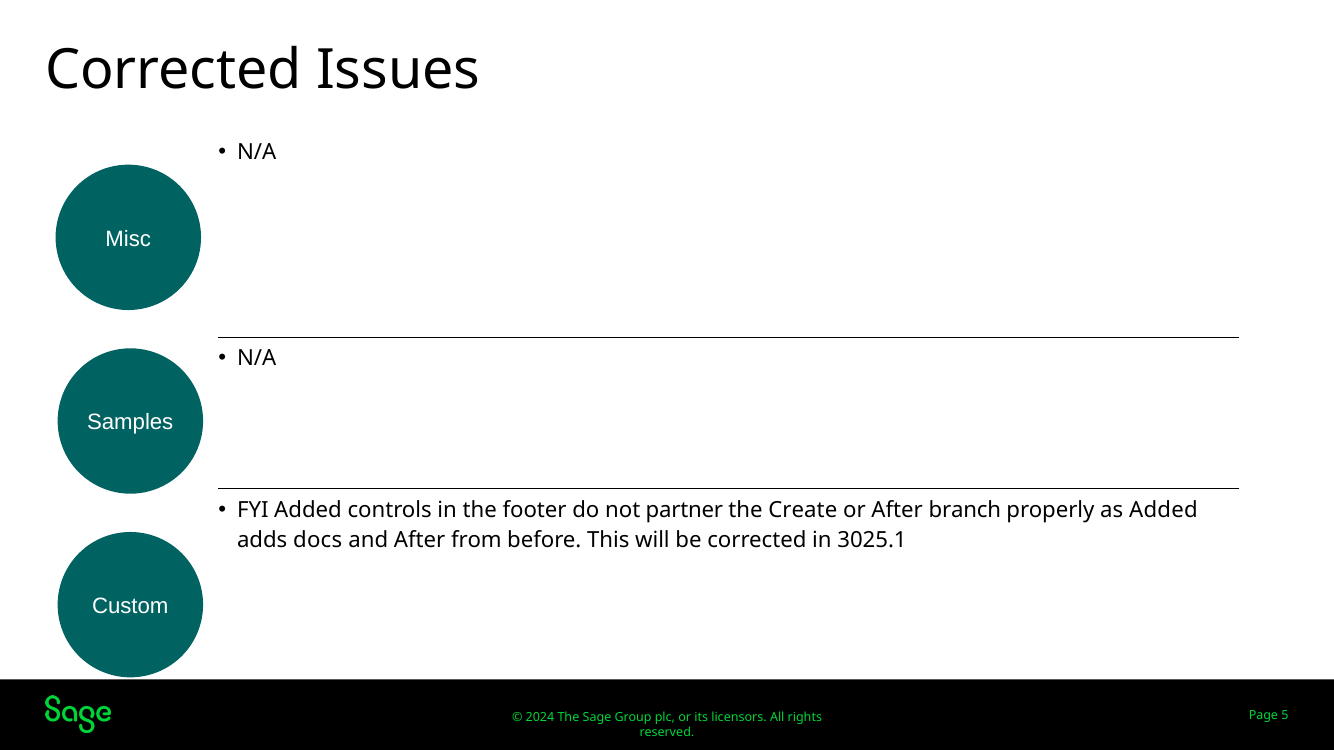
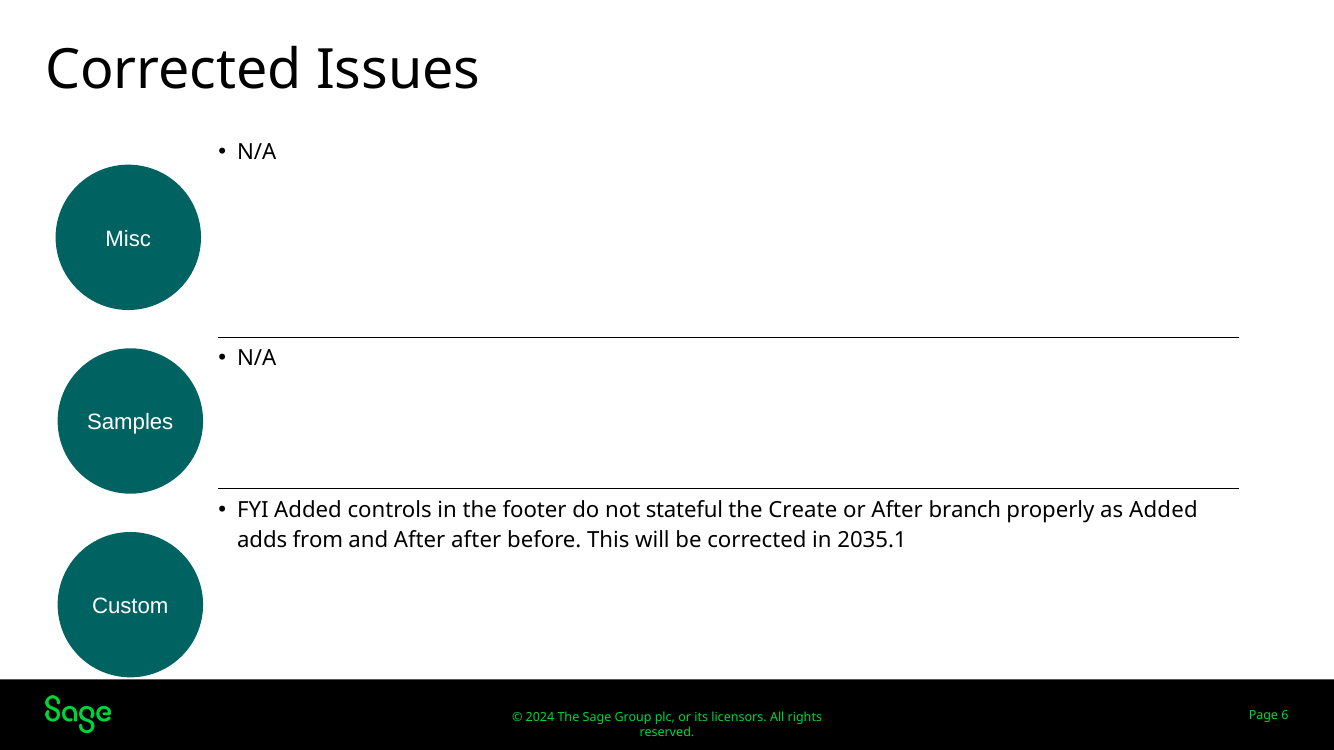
partner: partner -> stateful (684, 510)
docs: docs -> from (318, 540)
After from: from -> after (476, 540)
3025.1: 3025.1 -> 2035.1 (872, 540)
5: 5 -> 6 (1285, 716)
